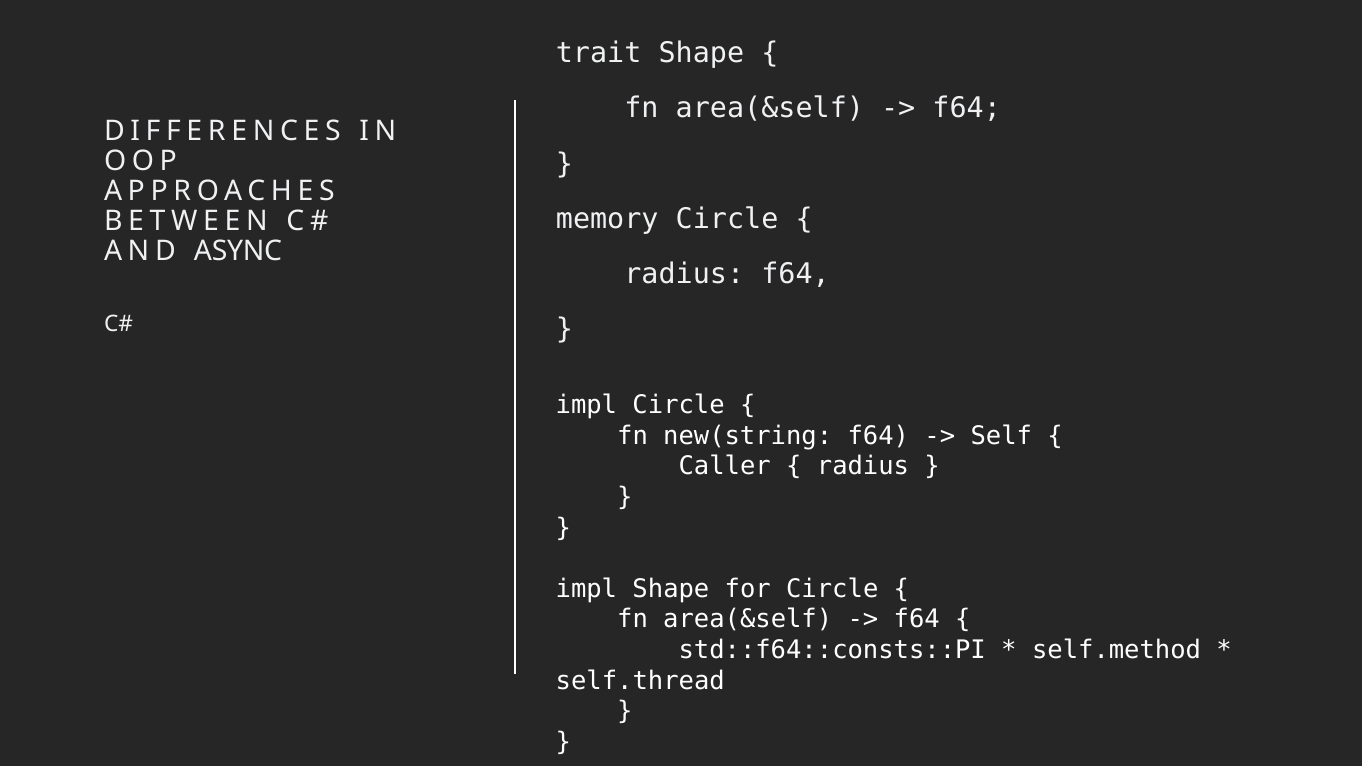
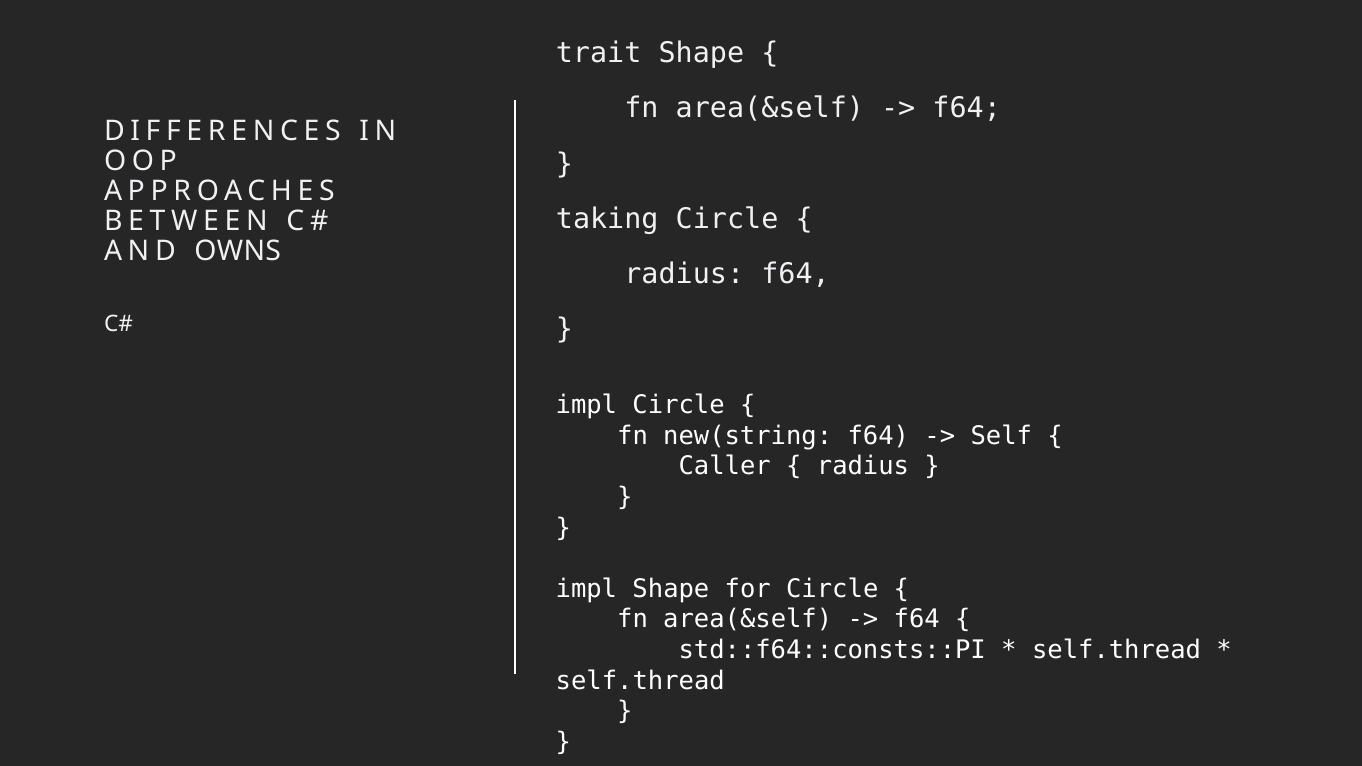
memory: memory -> taking (607, 219)
ASYNC: ASYNC -> OWNS (238, 251)
self.method: self.method -> self.thread (1117, 650)
